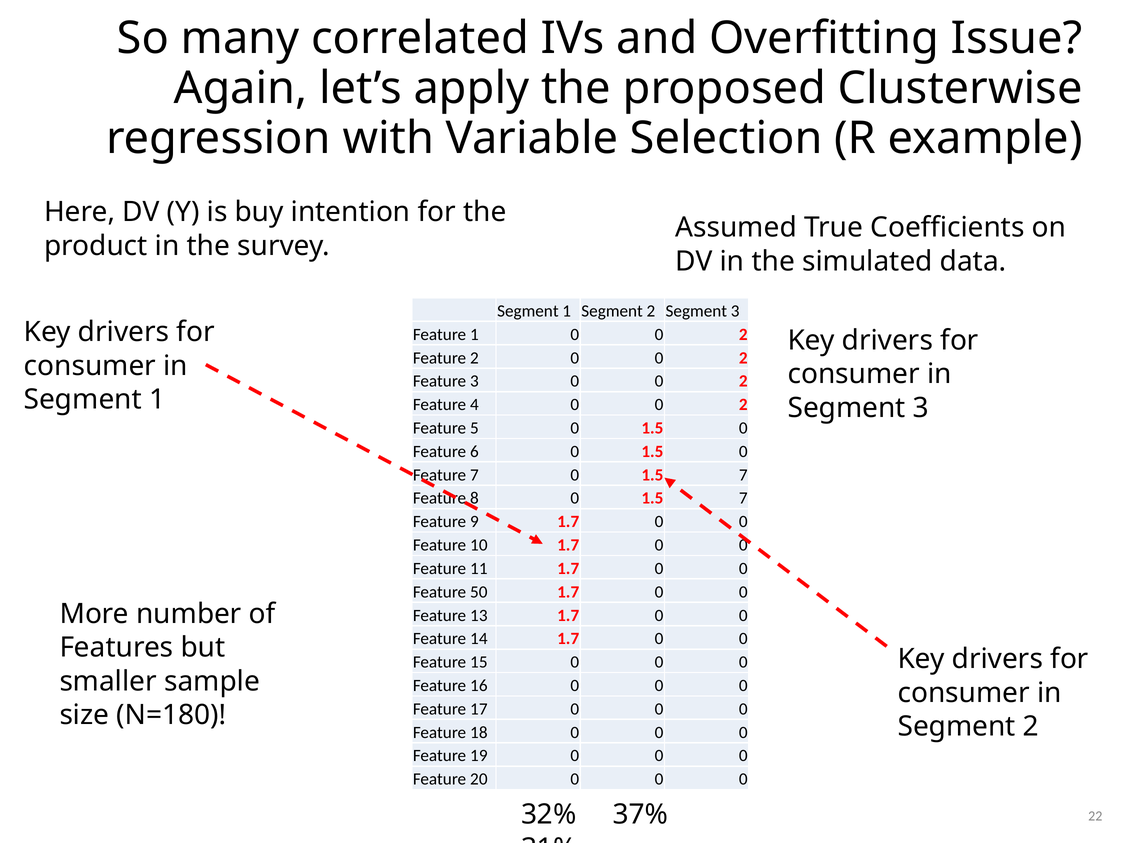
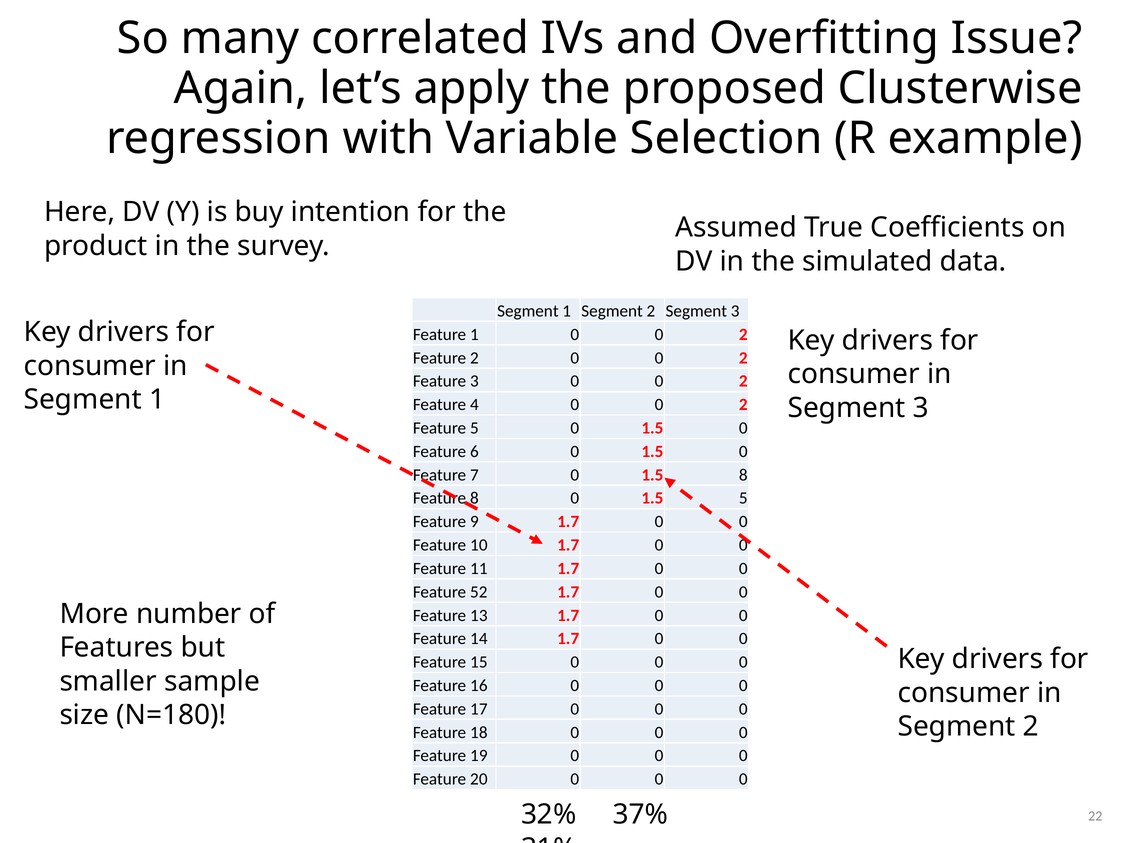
7 0 1.5 7: 7 -> 8 (743, 474)
8 0 1.5 7: 7 -> 5 (743, 498)
50: 50 -> 52 (479, 591)
